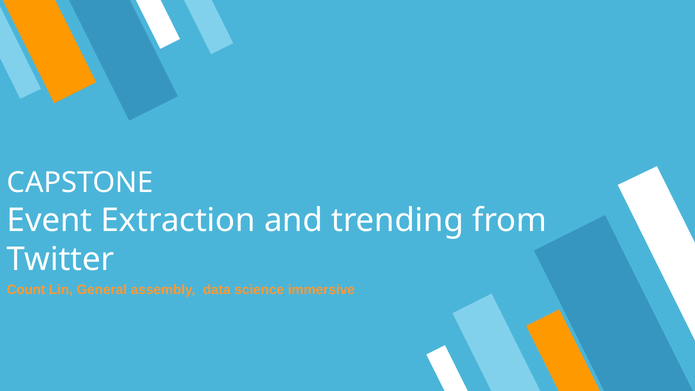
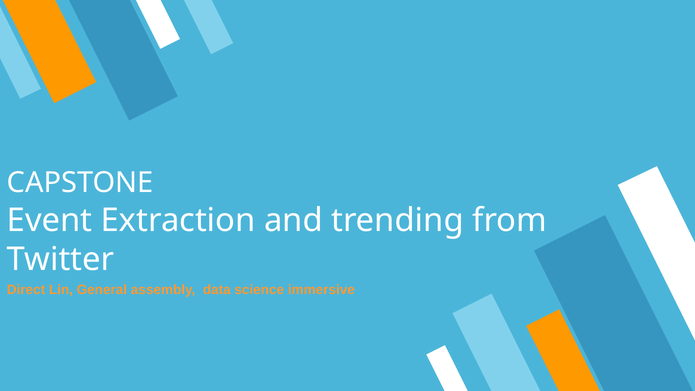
Count: Count -> Direct (26, 290)
